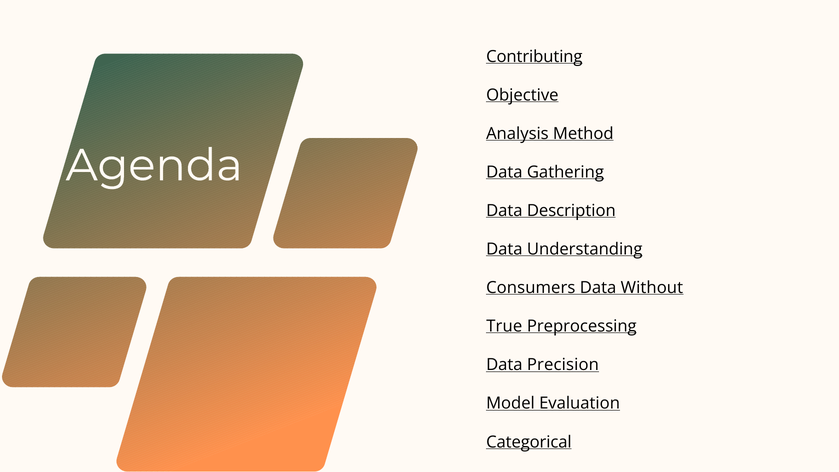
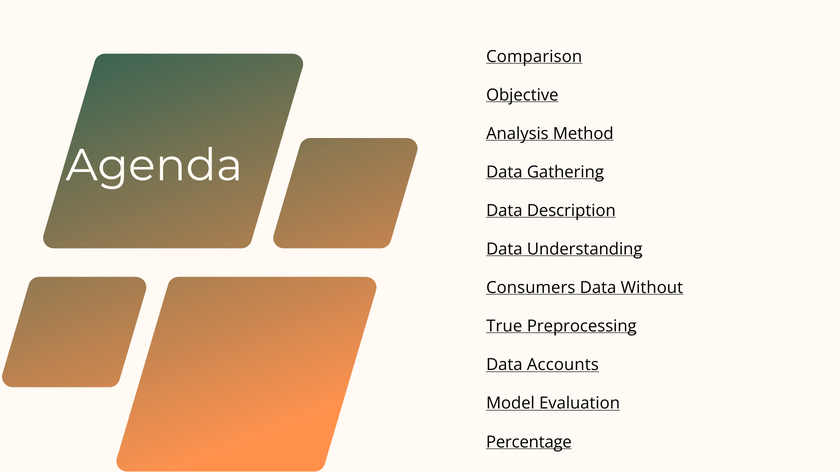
Contributing: Contributing -> Comparison (534, 57)
Precision: Precision -> Accounts (563, 365)
Categorical: Categorical -> Percentage (529, 442)
